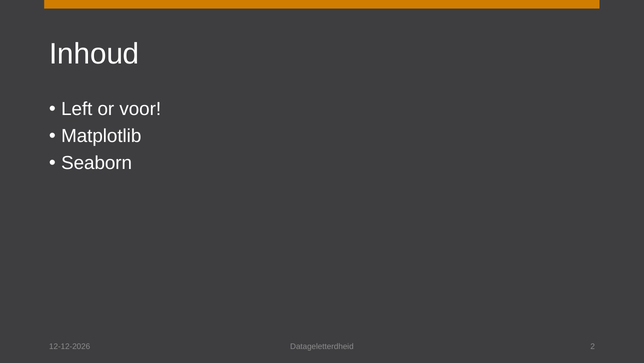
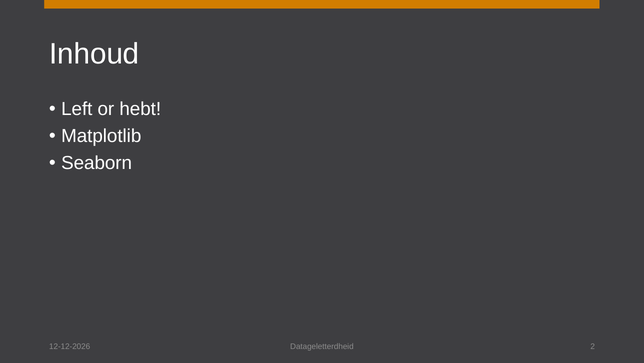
voor: voor -> hebt (140, 109)
